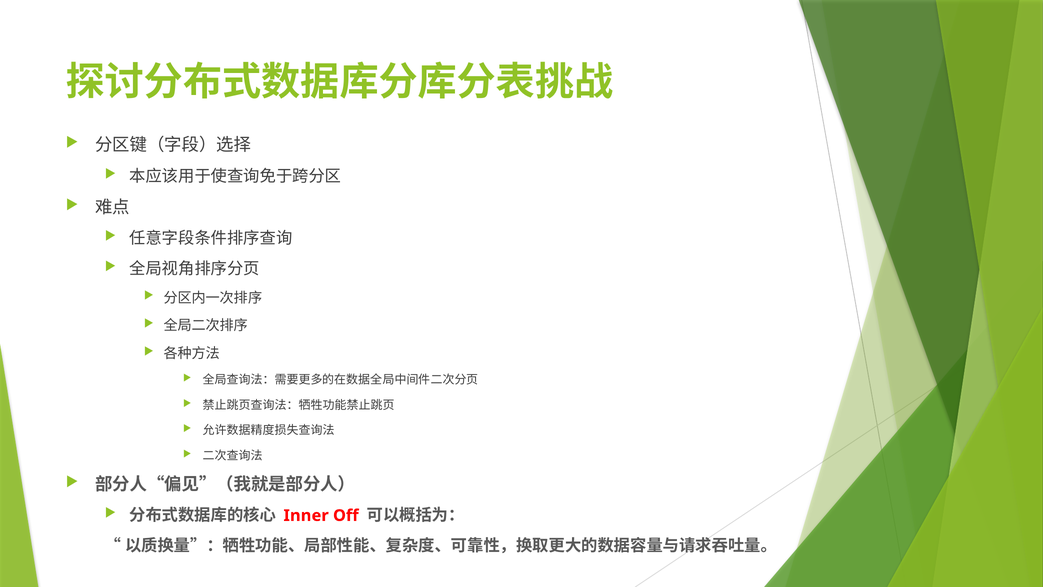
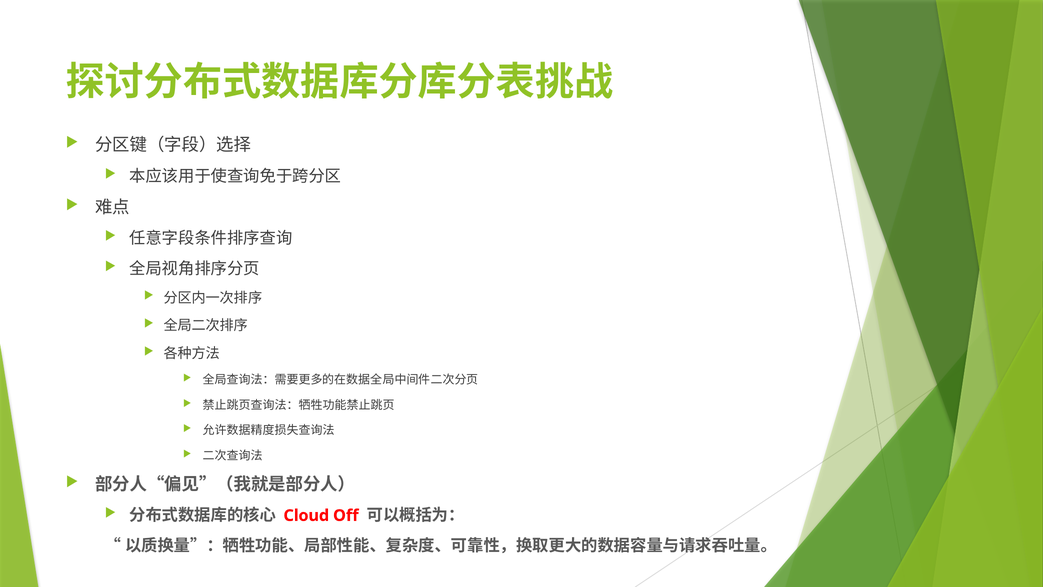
Inner: Inner -> Cloud (306, 515)
